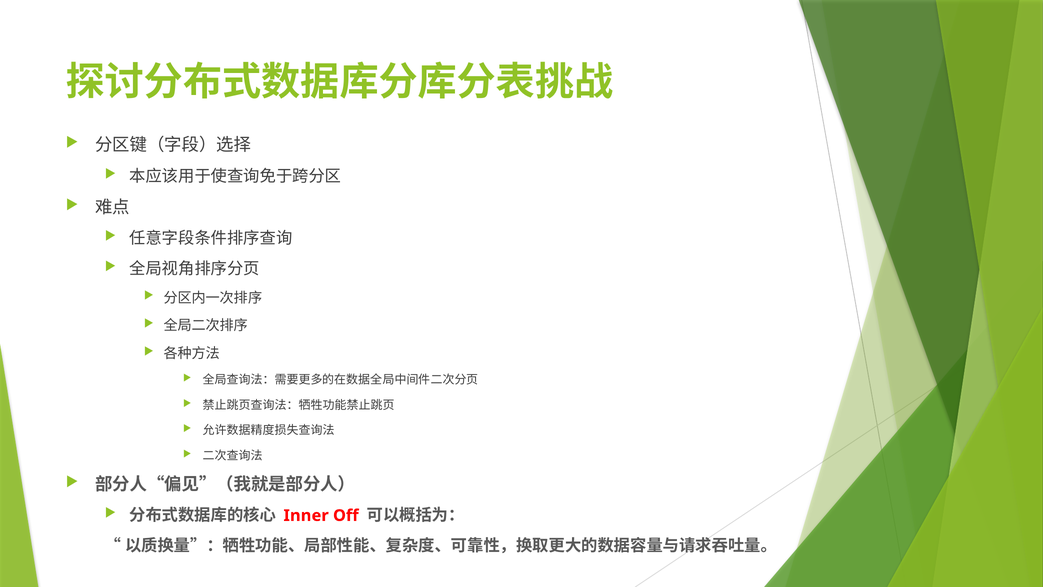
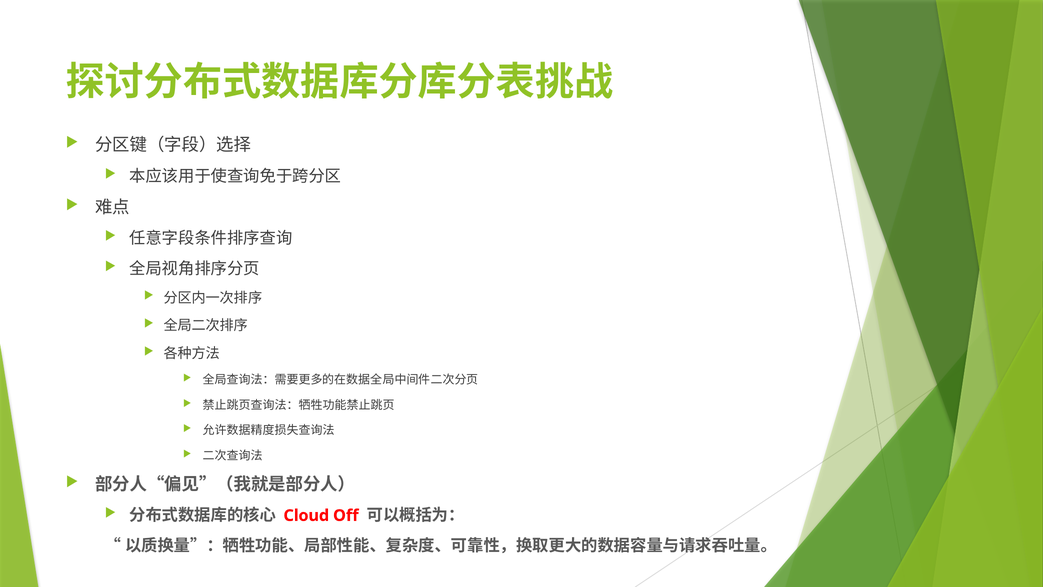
Inner: Inner -> Cloud (306, 515)
